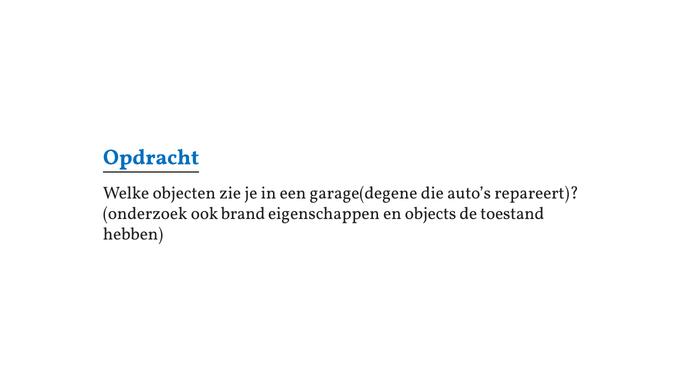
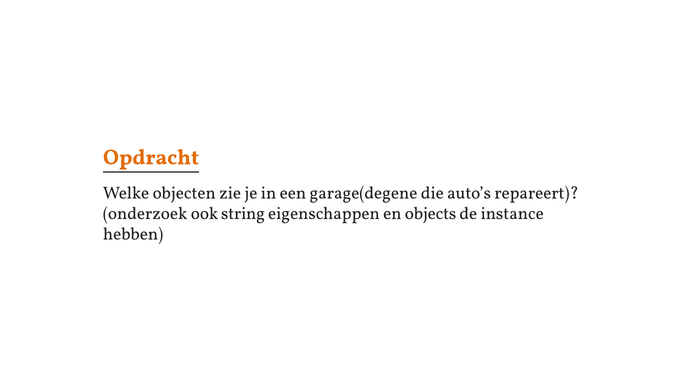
Opdracht colour: blue -> orange (151, 157)
brand: brand -> string (243, 213)
toestand: toestand -> instance (512, 213)
